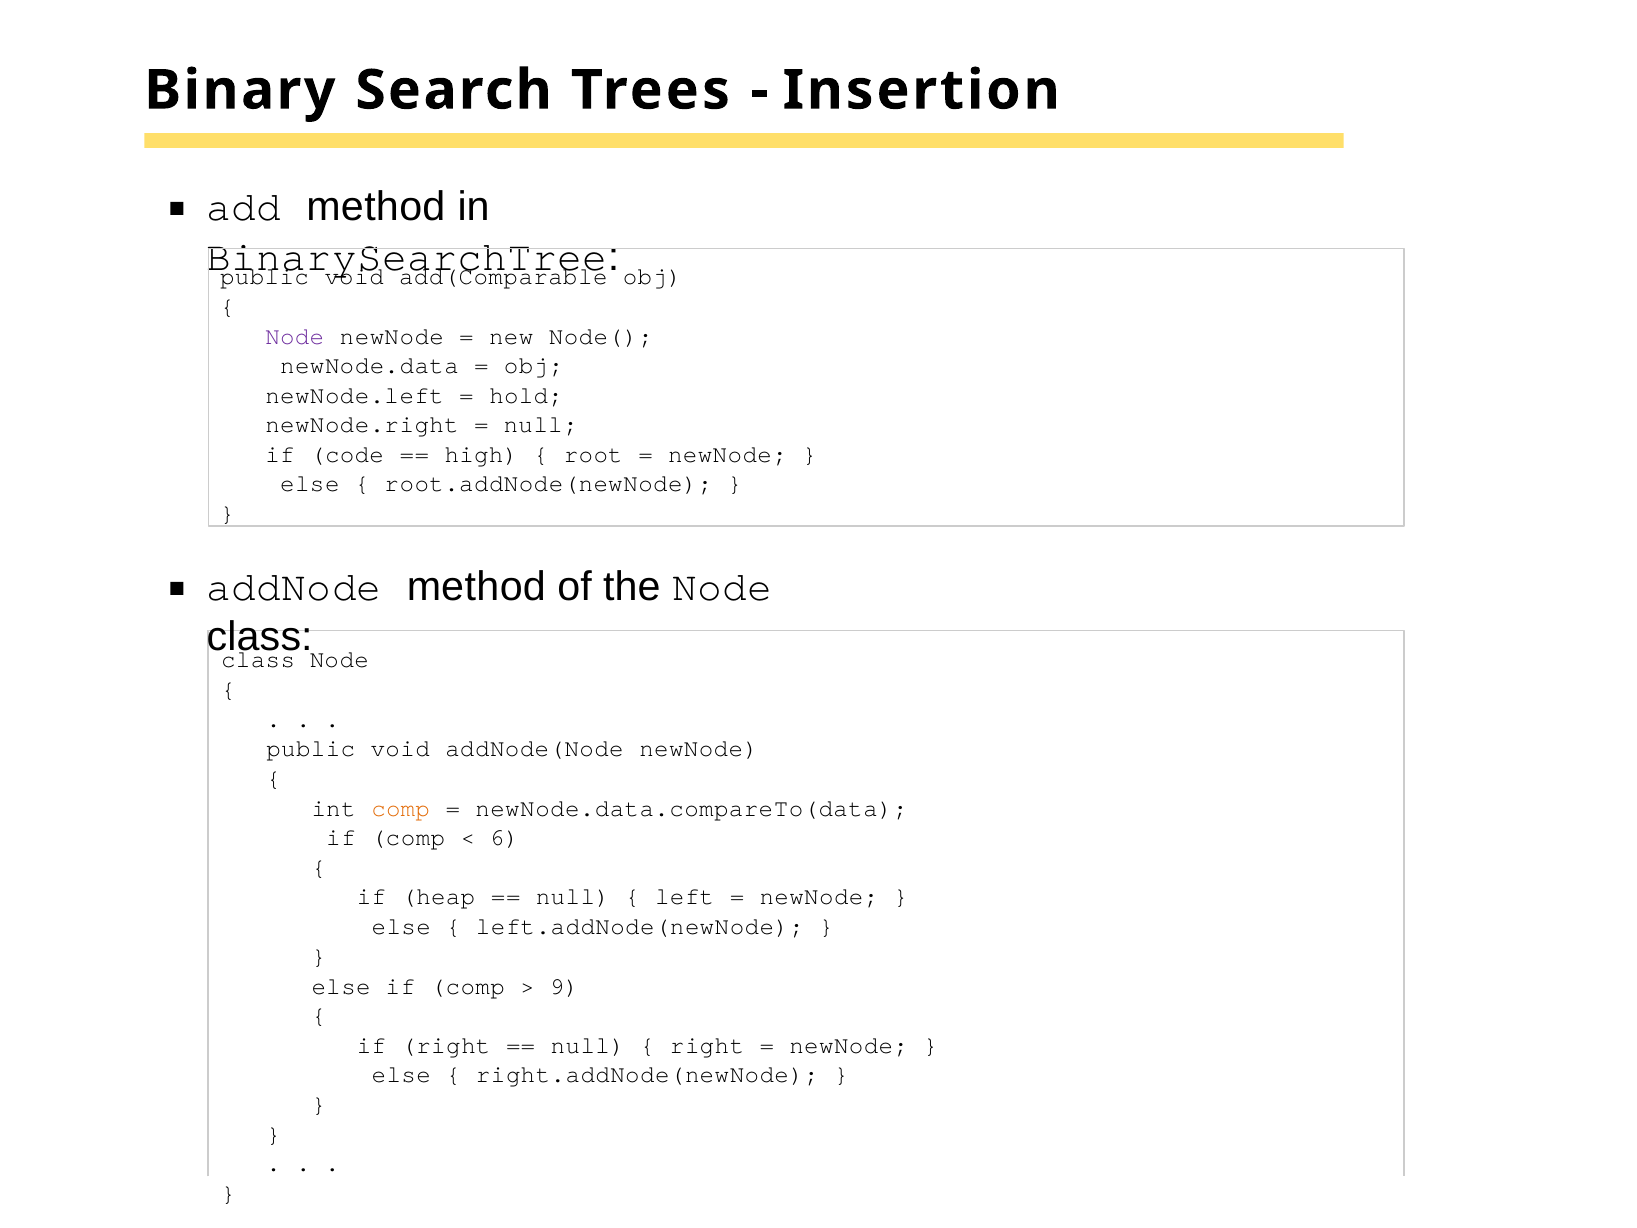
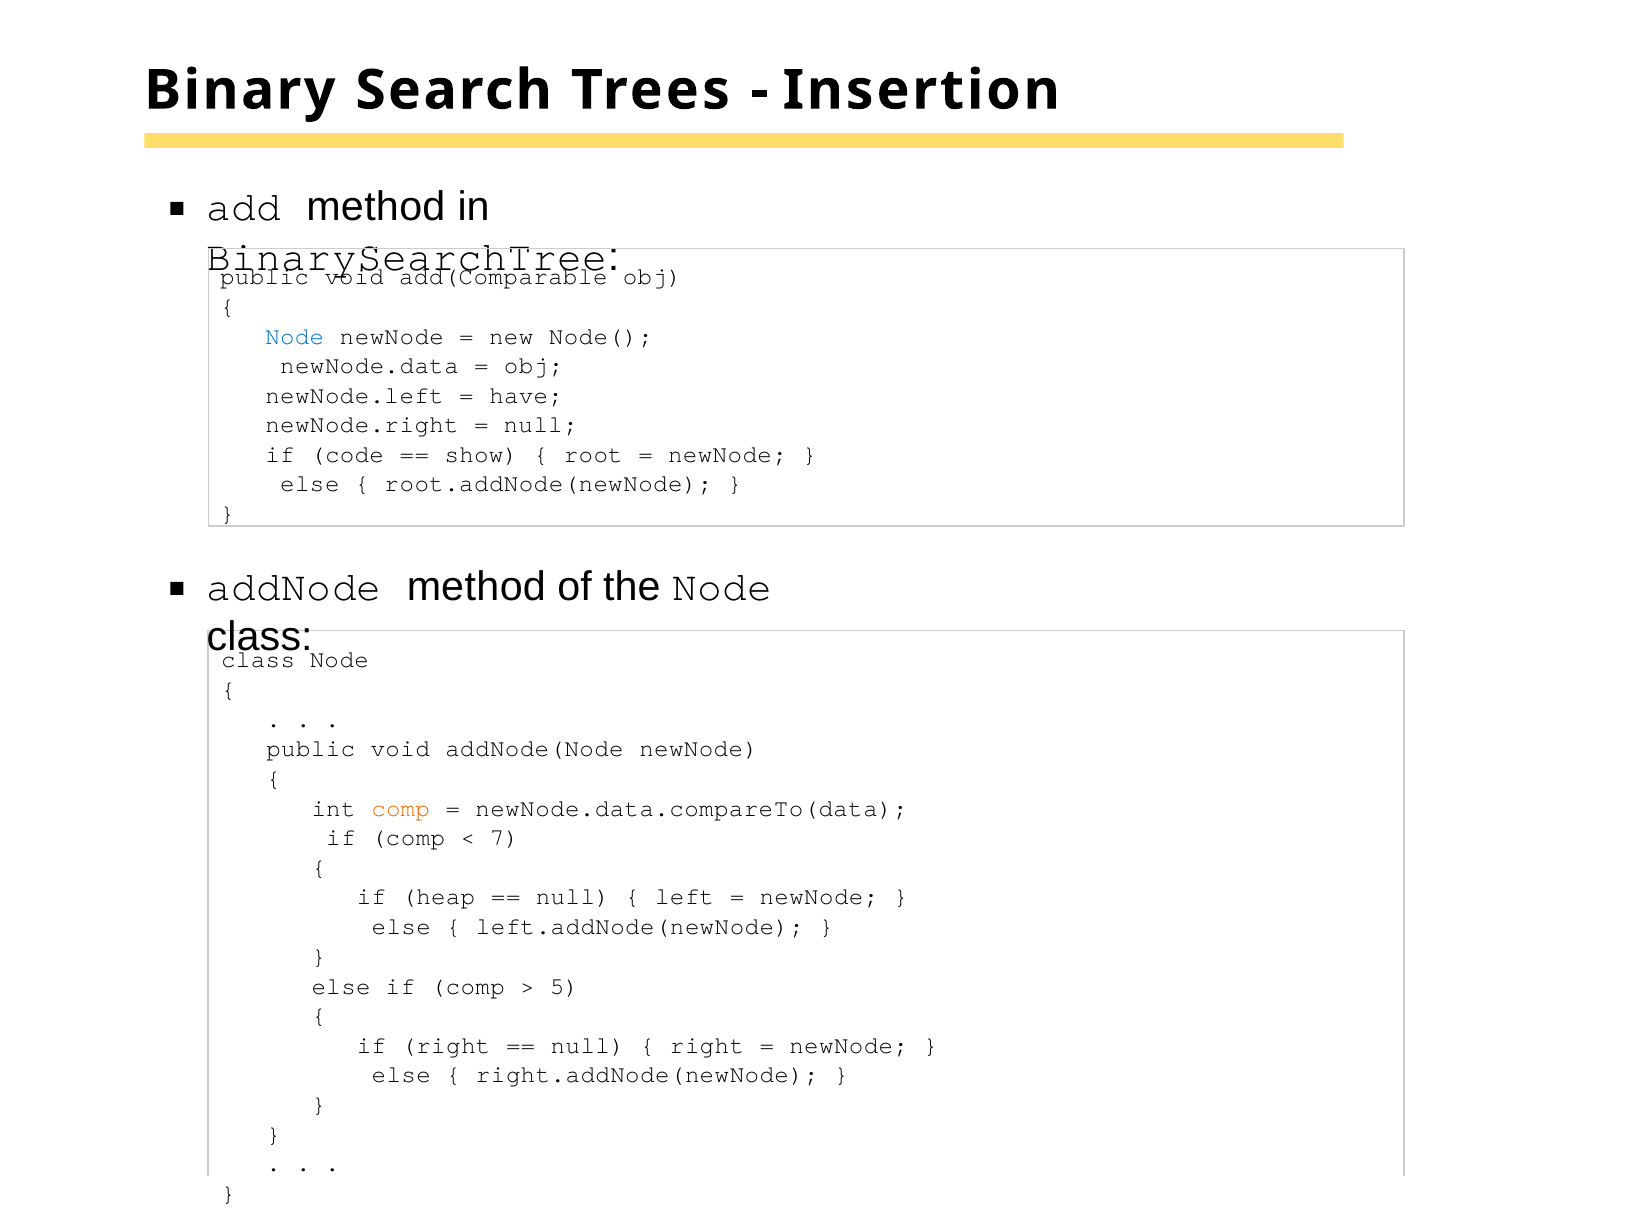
Node colour: purple -> blue (295, 336)
hold: hold -> have (526, 395)
high: high -> show (481, 454)
6: 6 -> 7 (504, 838)
9: 9 -> 5 (564, 986)
